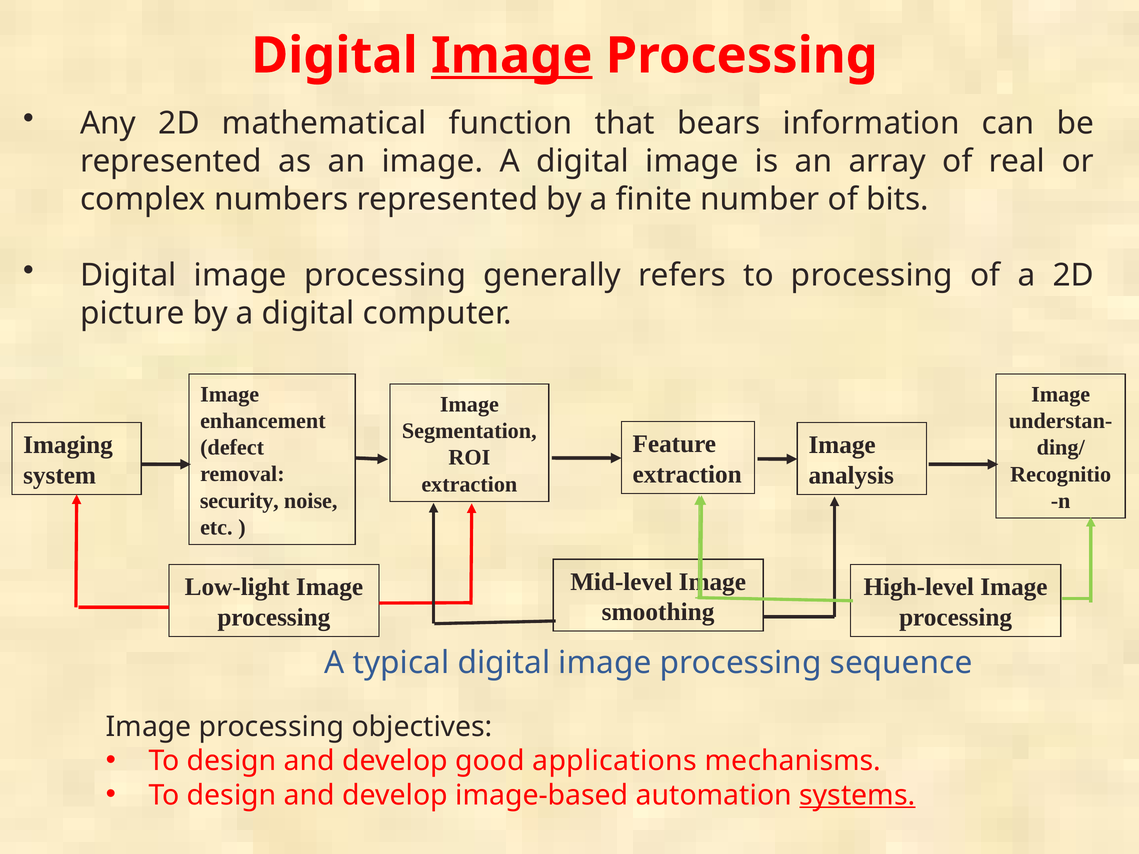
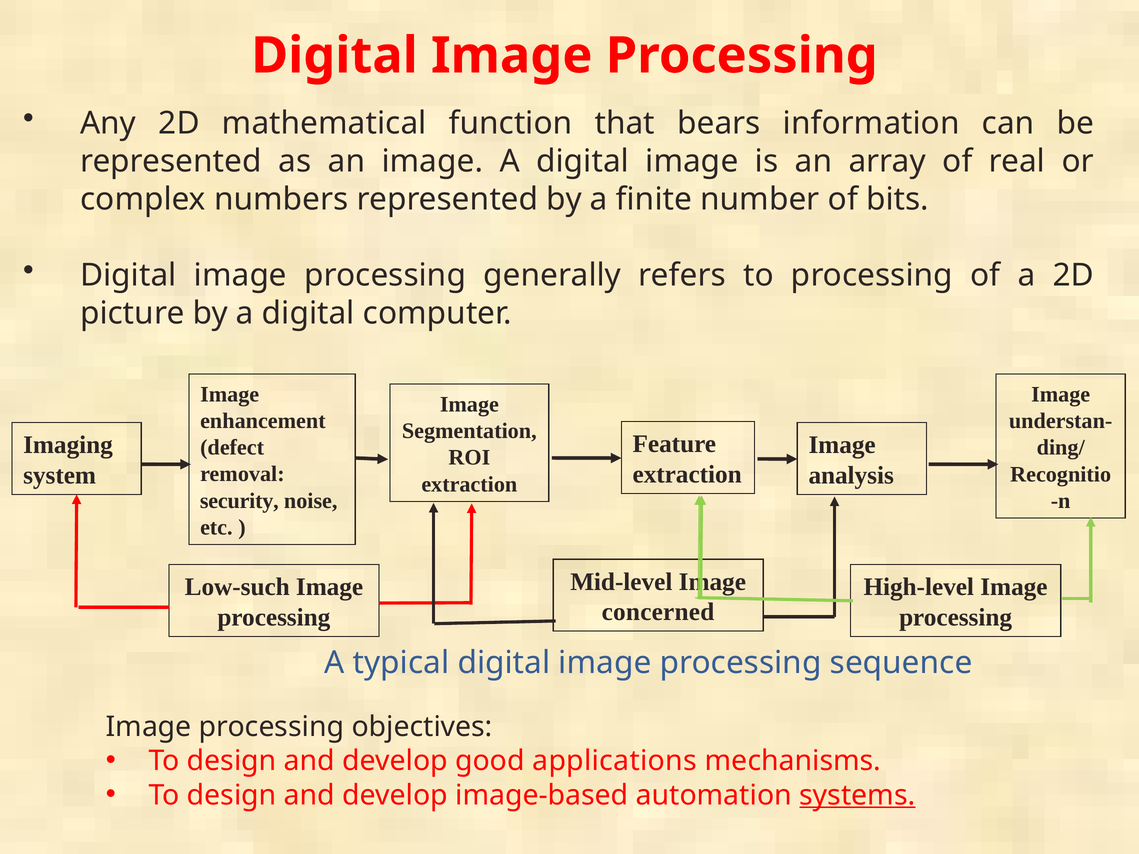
Image underline: present -> none (512, 56)
Low-light: Low-light -> Low-such (237, 587)
smoothing: smoothing -> concerned (658, 612)
